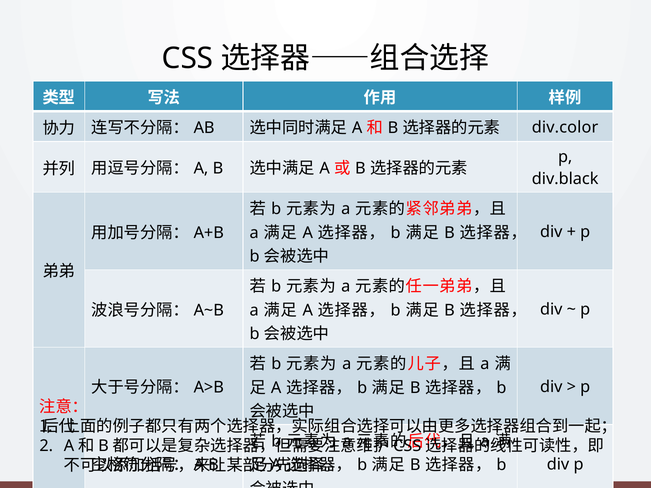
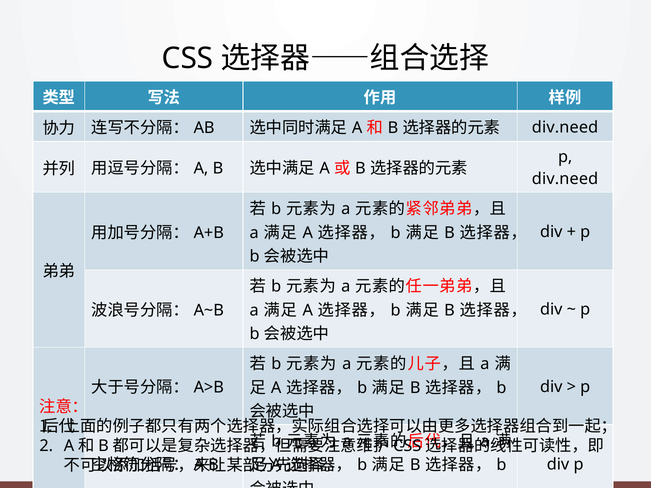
div.color: div.color -> div.need (565, 127)
div.black: div.black -> div.need (565, 179)
